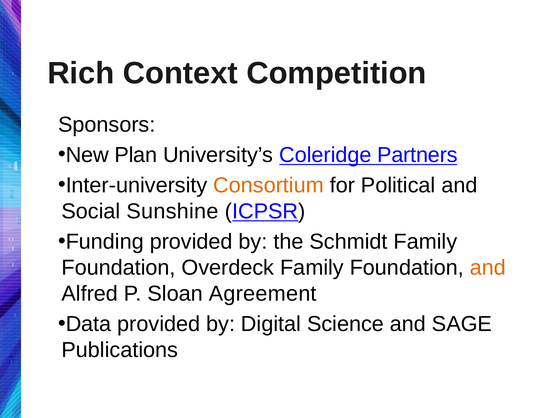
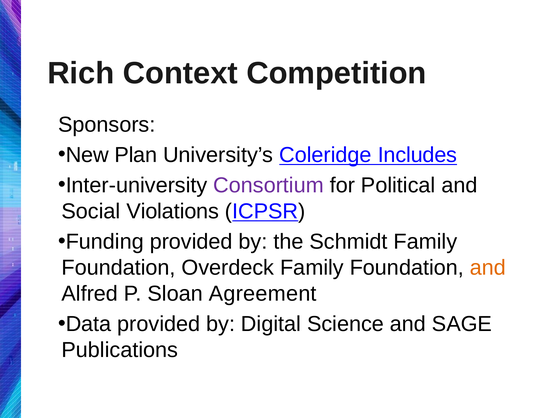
Partners: Partners -> Includes (417, 155)
Consortium colour: orange -> purple (269, 185)
Sunshine: Sunshine -> Violations (173, 211)
